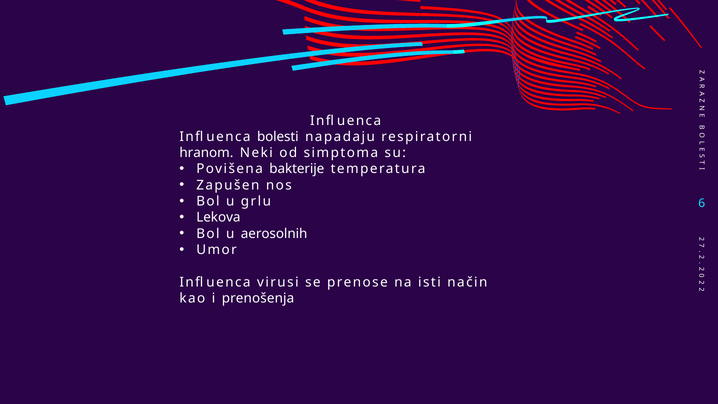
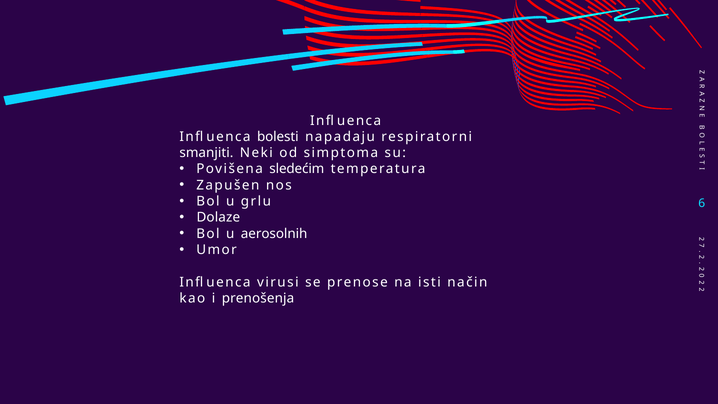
hranom: hranom -> smanjiti (206, 153)
bakterije: bakterije -> sledećim (297, 169)
Lekova: Lekova -> Dolaze (218, 217)
